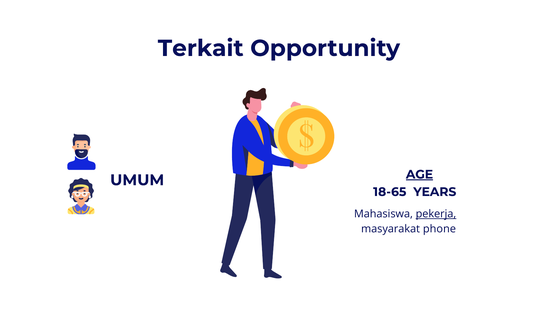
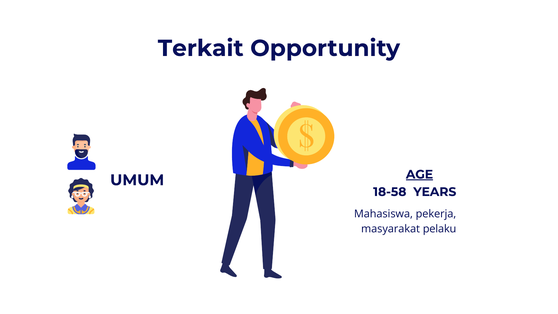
18-65: 18-65 -> 18-58 (390, 192)
pekerja underline: present -> none (436, 214)
phone: phone -> pelaku (440, 229)
